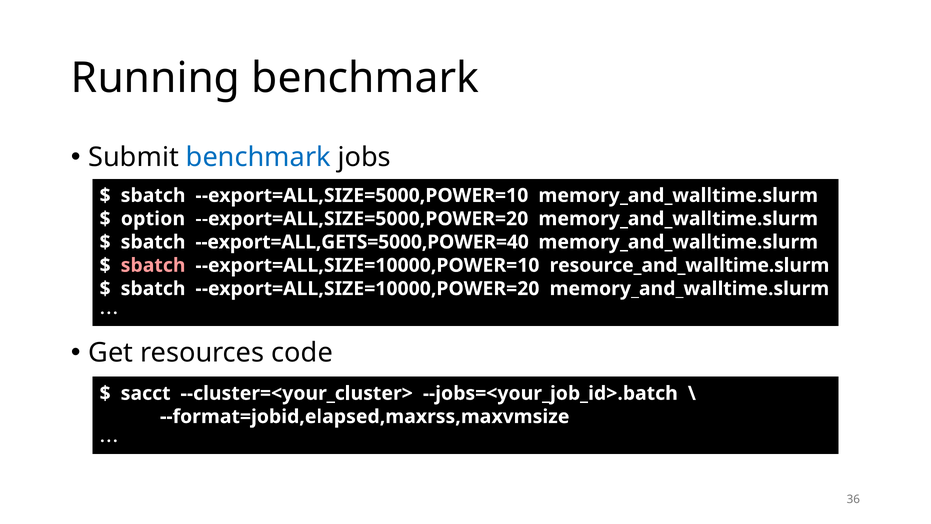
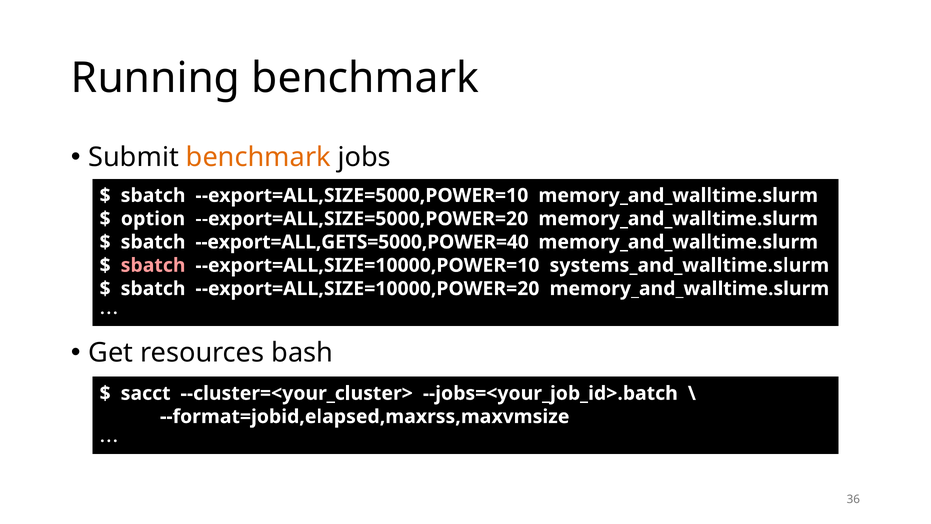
benchmark colour: blue -> orange (258, 157)
resource_and_walltime.slurm: resource_and_walltime.slurm -> systems_and_walltime.slurm (689, 265)
code: code -> bash (302, 353)
